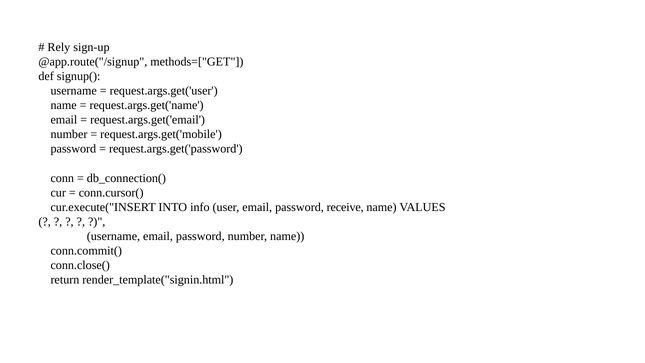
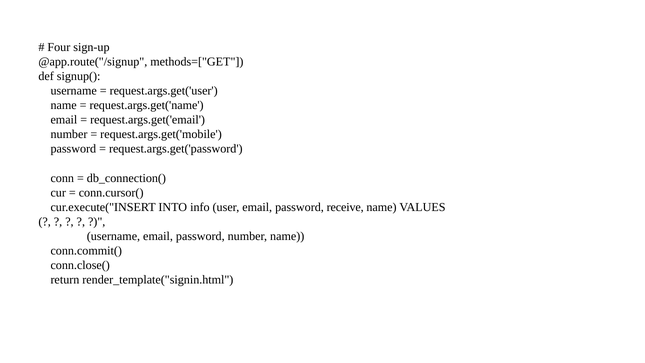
Rely: Rely -> Four (59, 47)
